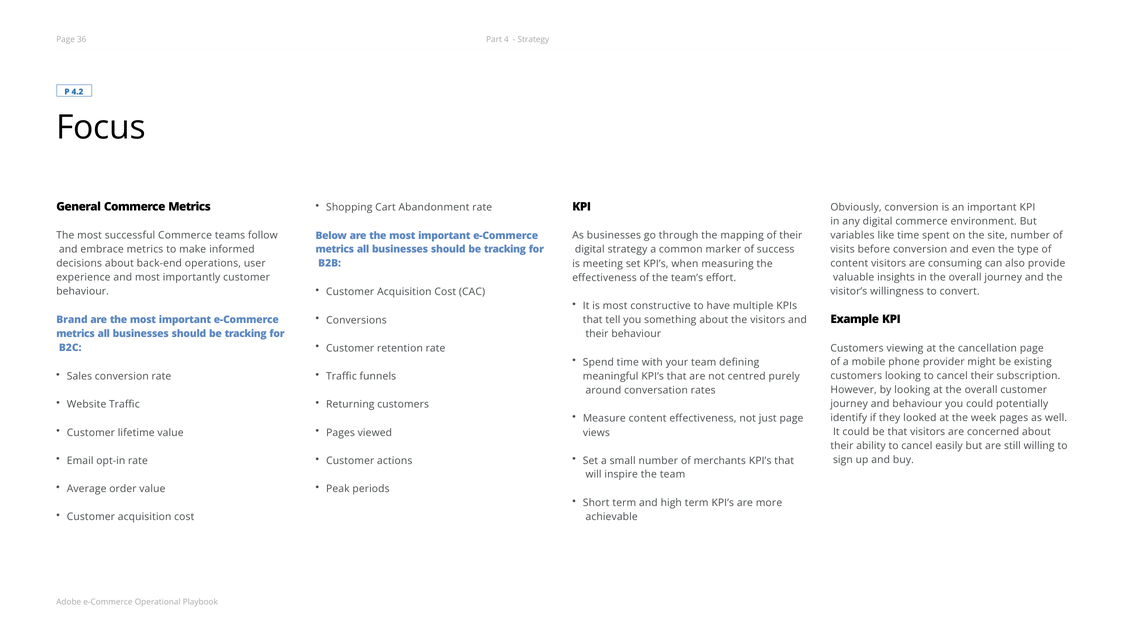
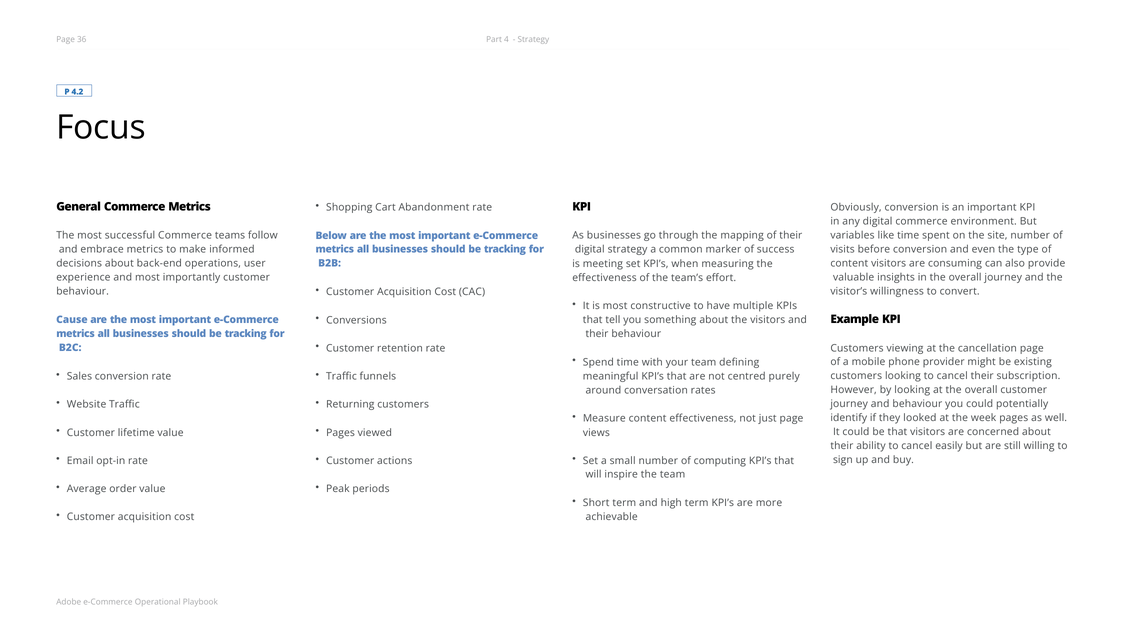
Brand: Brand -> Cause (72, 320)
merchants: merchants -> computing (720, 461)
